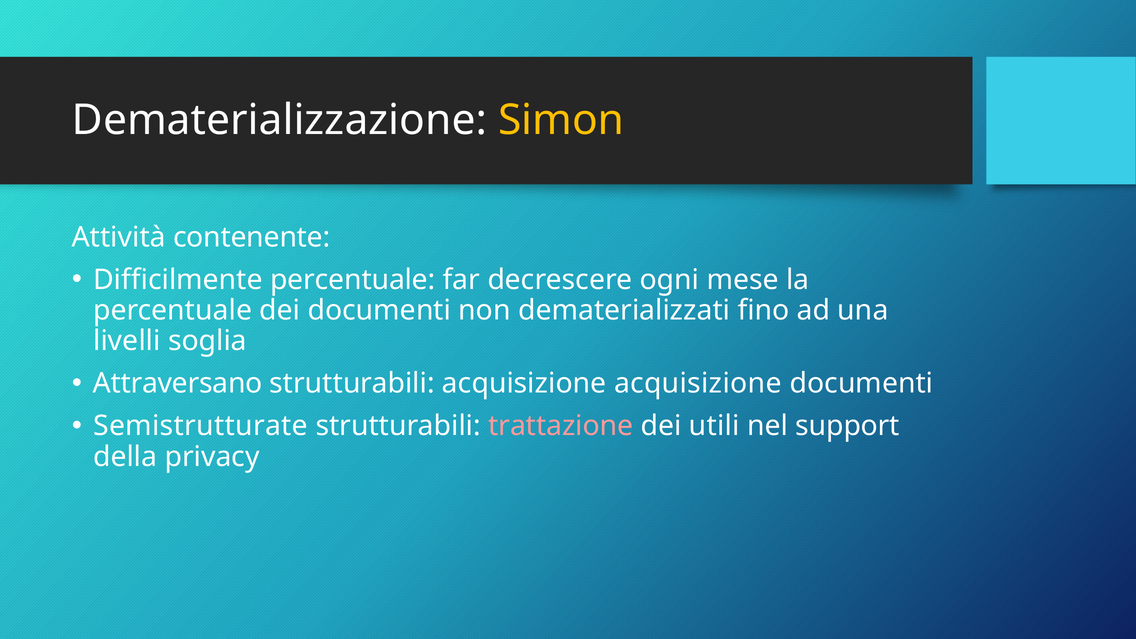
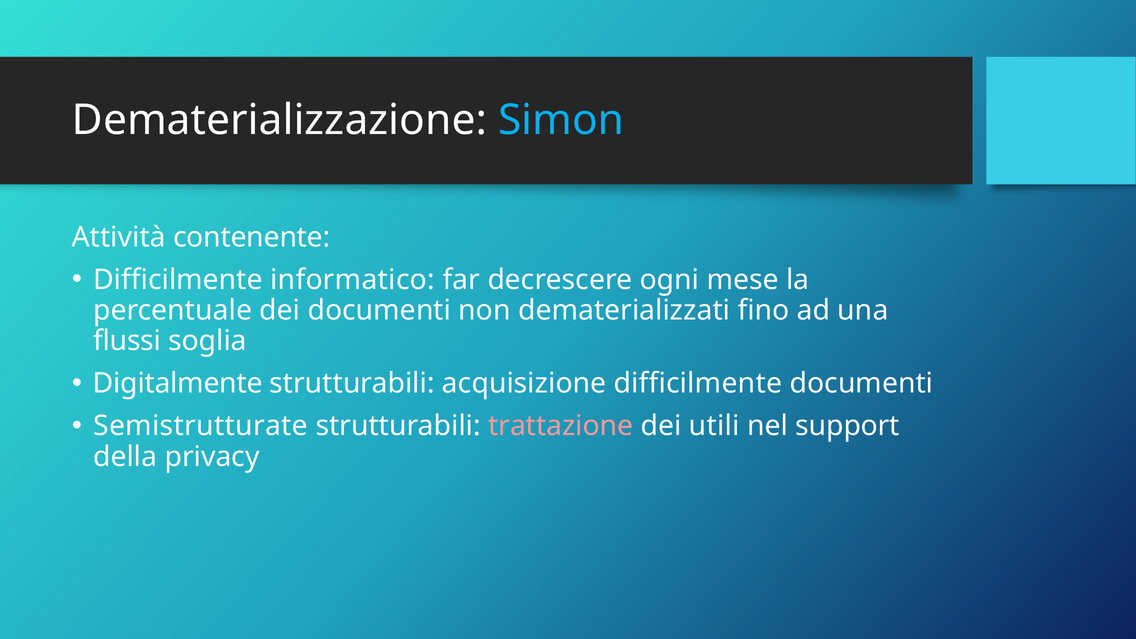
Simon colour: yellow -> light blue (561, 120)
Difficilmente percentuale: percentuale -> informatico (353, 280)
livelli: livelli -> flussi (127, 341)
Attraversano: Attraversano -> Digitalmente (178, 383)
acquisizione acquisizione: acquisizione -> difficilmente (698, 383)
